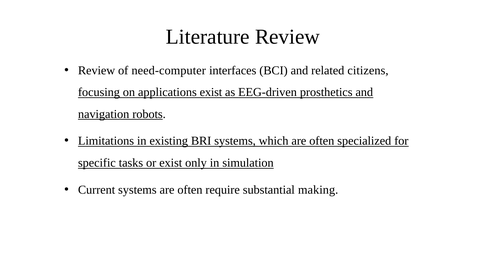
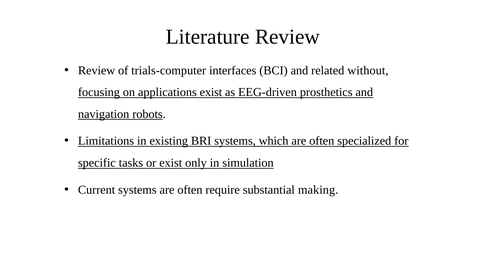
need-computer: need-computer -> trials-computer (169, 70)
citizens: citizens -> without (368, 70)
